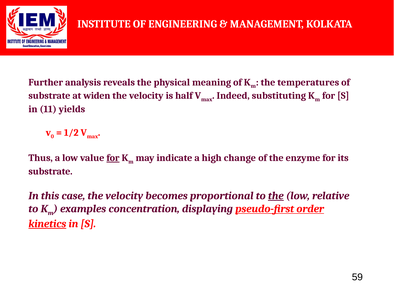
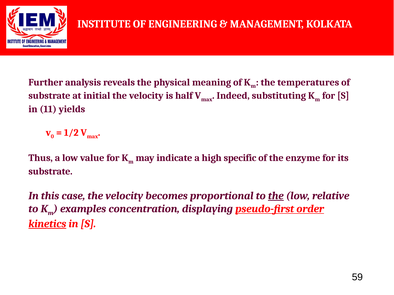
widen: widen -> initial (97, 96)
for underline: present -> none (113, 158)
change: change -> specific (240, 158)
